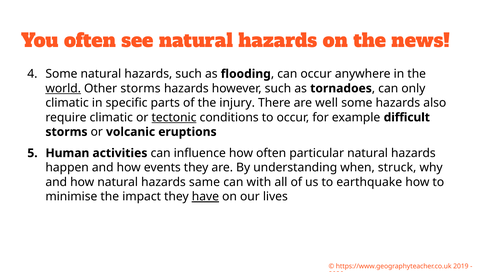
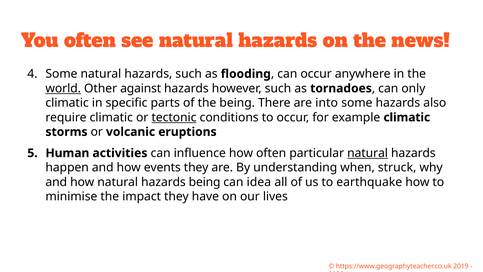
Other storms: storms -> against (141, 88)
the injury: injury -> being (237, 103)
well: well -> into (327, 103)
example difficult: difficult -> climatic (407, 117)
natural underline: none -> present (368, 153)
hazards same: same -> being (205, 182)
with: with -> idea (259, 182)
have underline: present -> none (205, 196)
